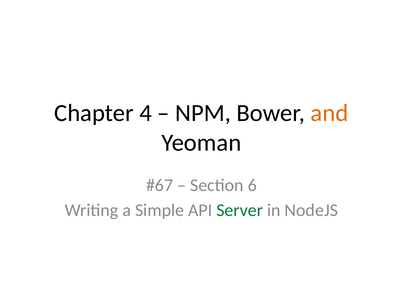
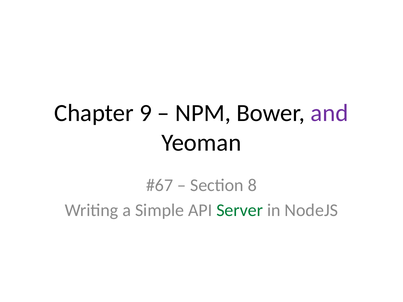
4: 4 -> 9 (146, 113)
and colour: orange -> purple (329, 113)
6: 6 -> 8 (252, 185)
